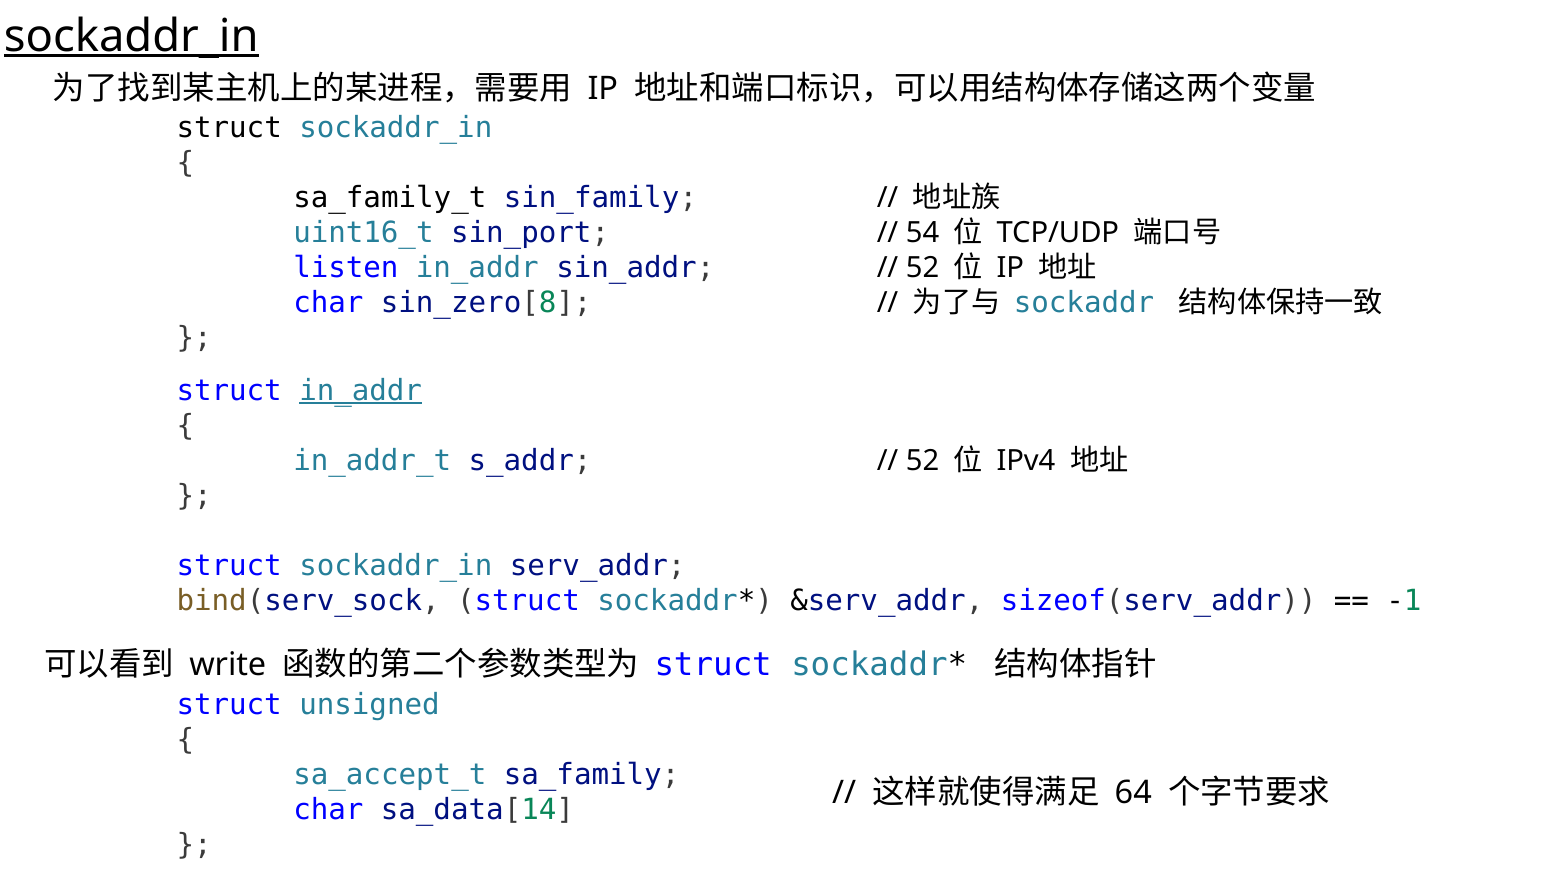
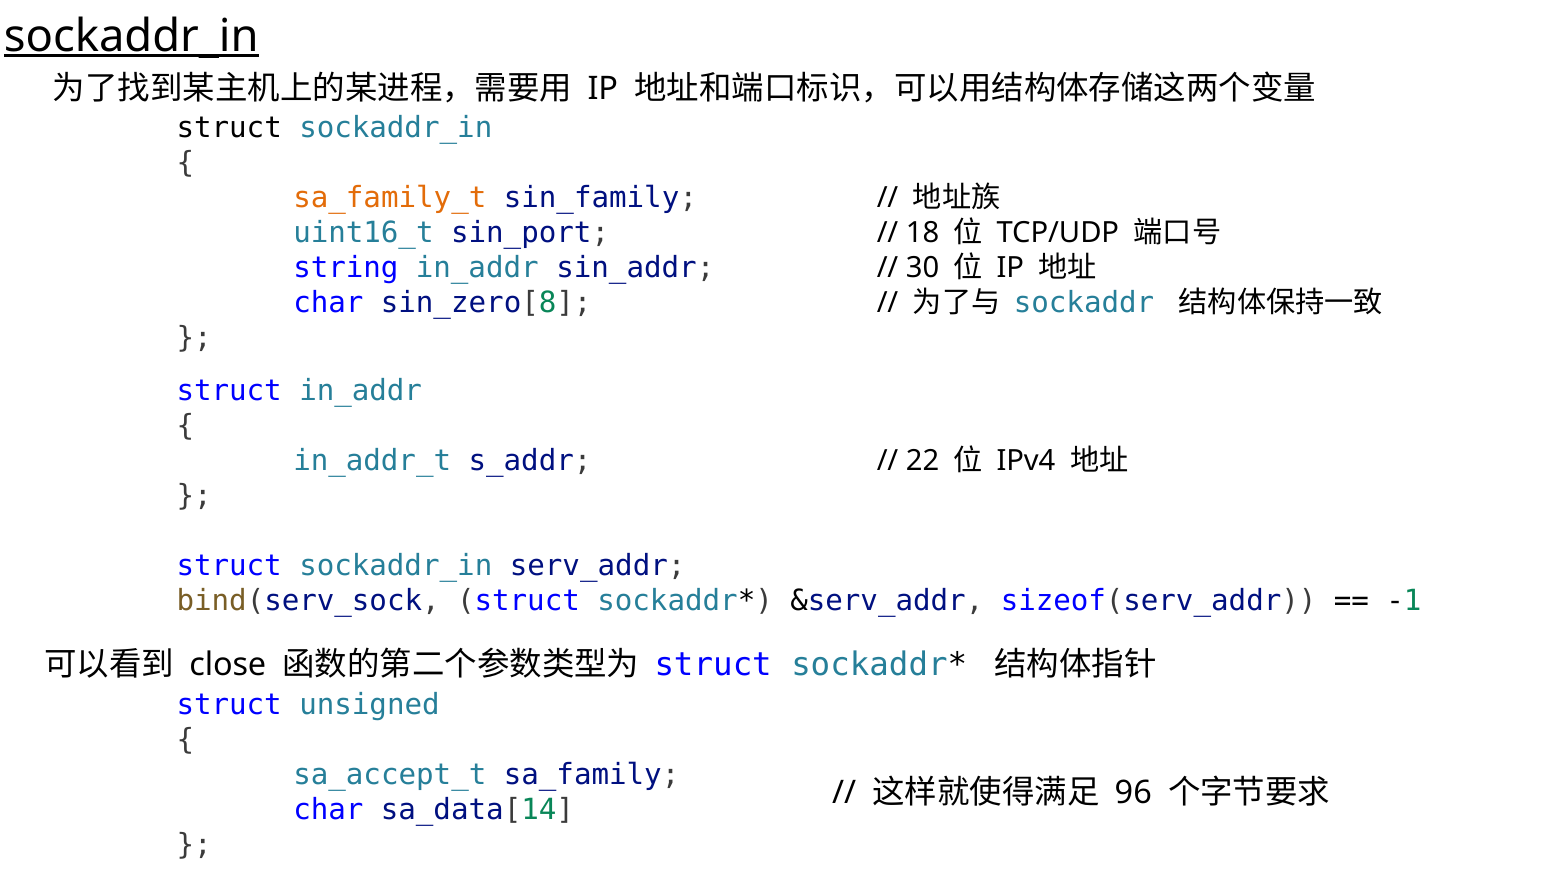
sa_family_t colour: black -> orange (390, 198)
54: 54 -> 18 (923, 233)
listen: listen -> string (346, 268)
52: 52 -> 30 (923, 268)
in_addr underline: present -> none (361, 391)
52: 52 -> 22 (923, 461)
write: write -> close (228, 665)
64: 64 -> 96 (1133, 793)
